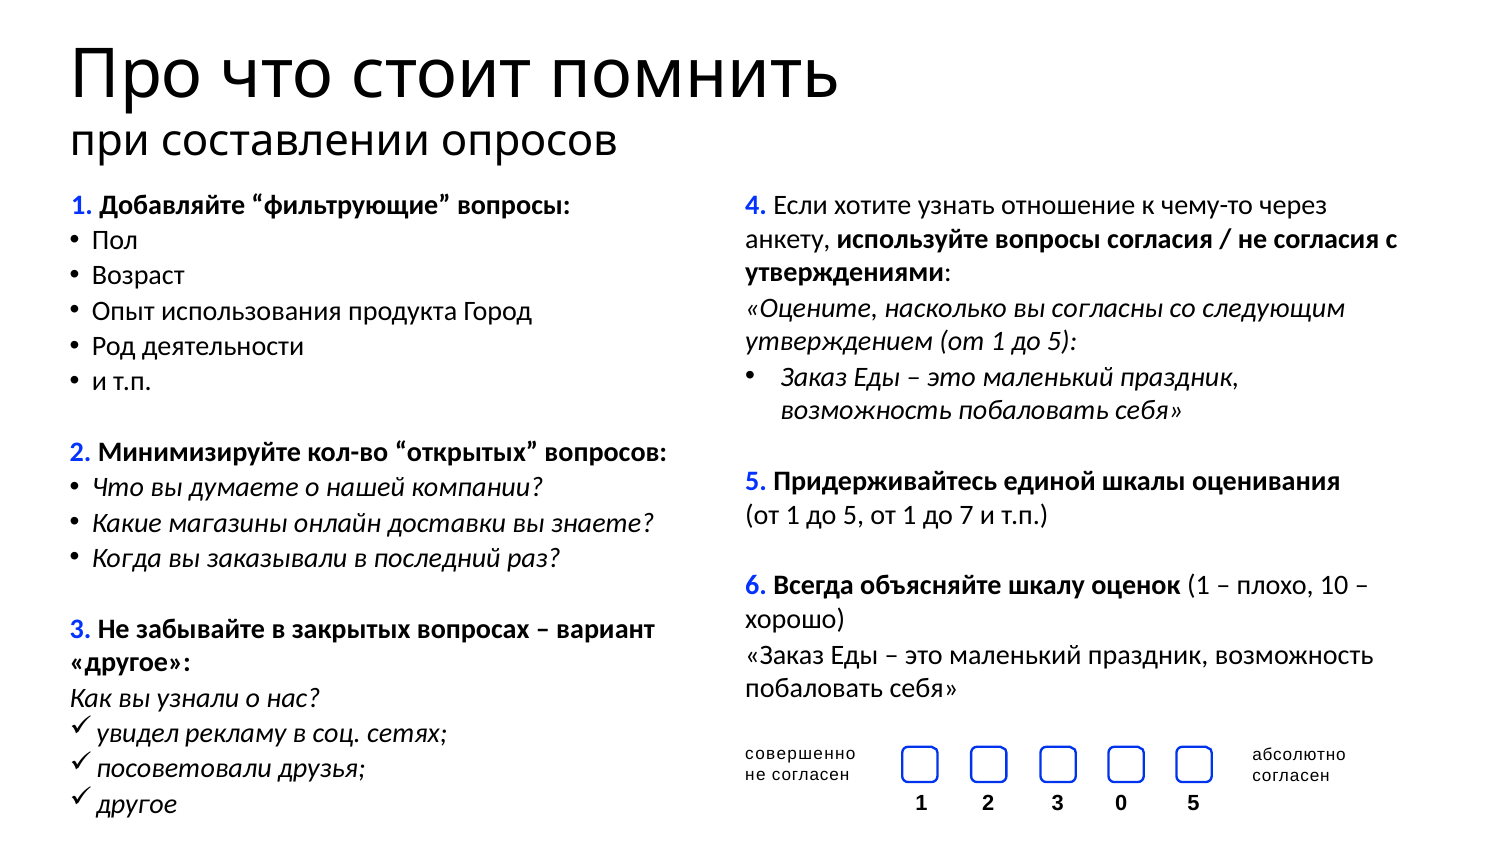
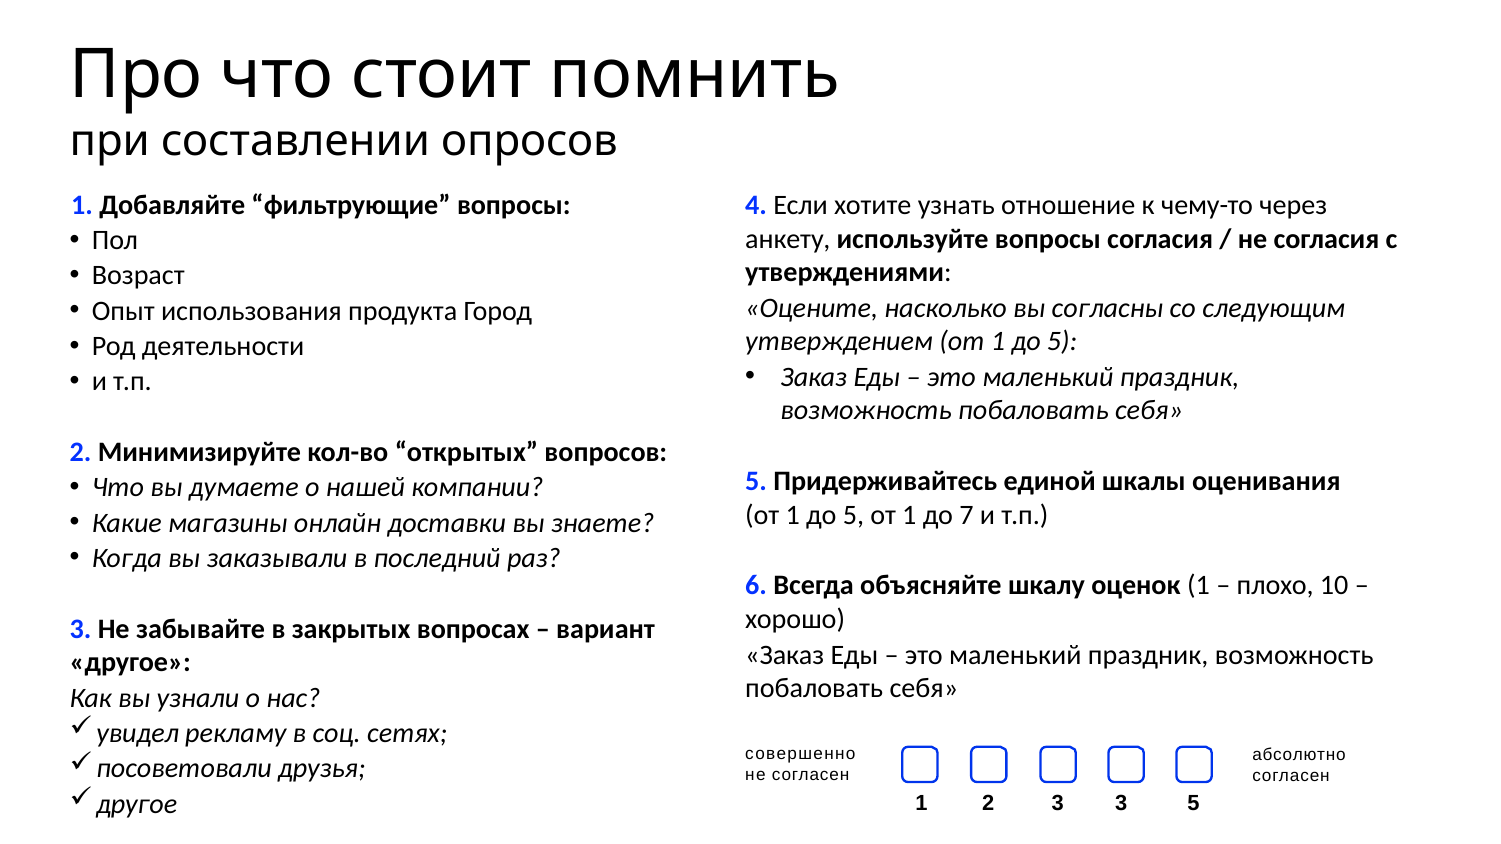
3 0: 0 -> 3 (1121, 803)
